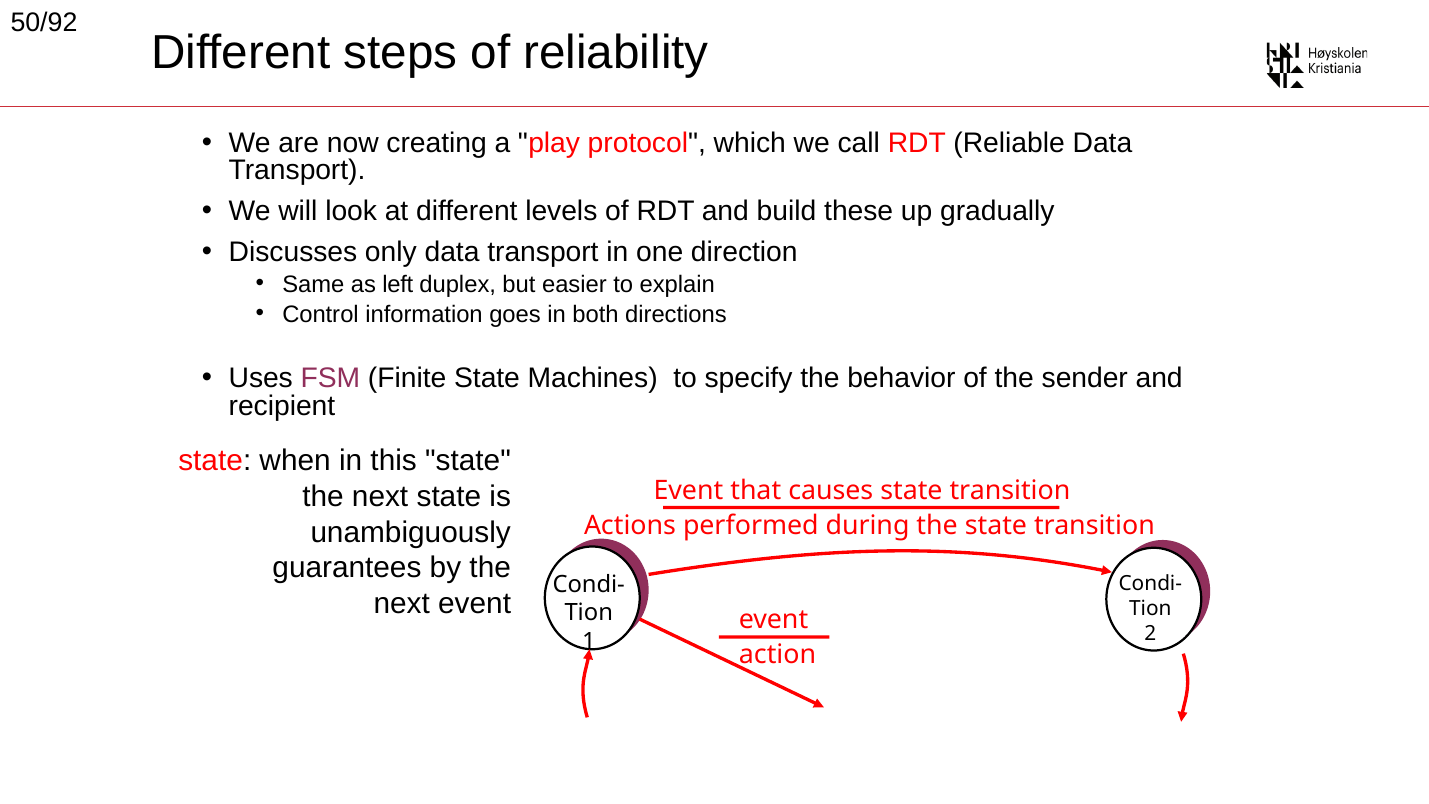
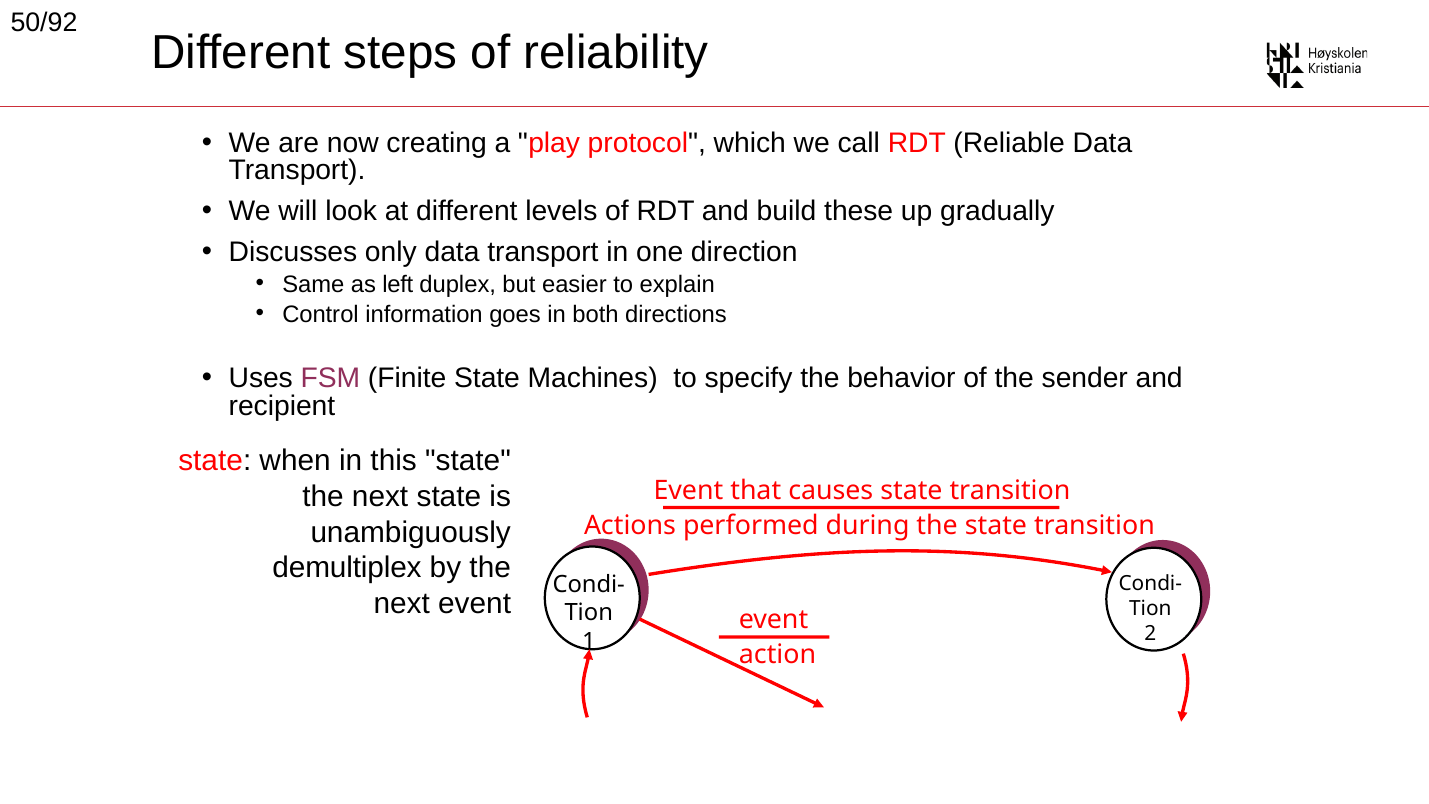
guarantees: guarantees -> demultiplex (347, 568)
